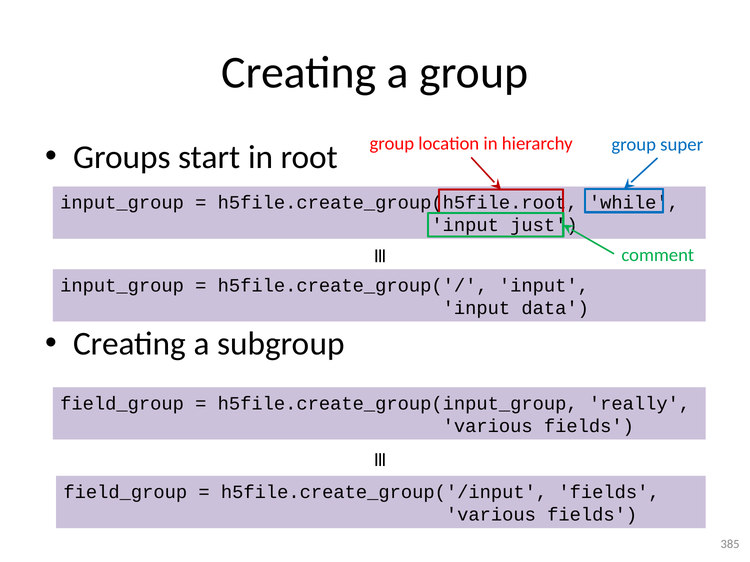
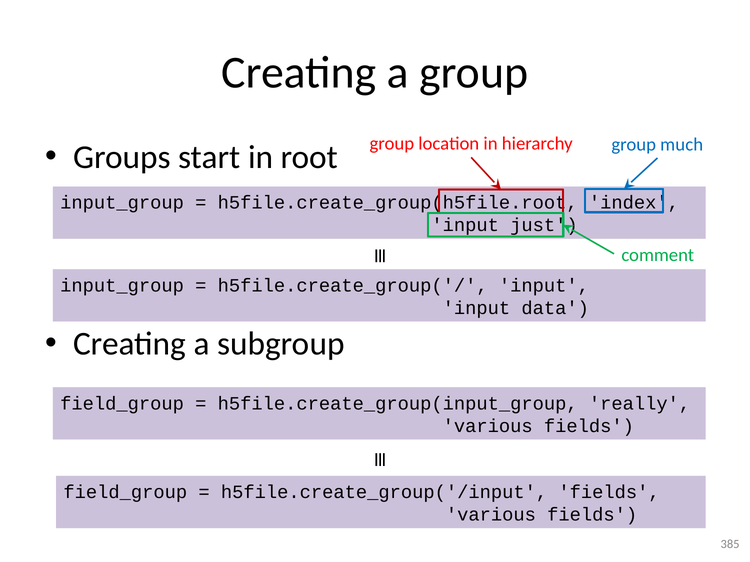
super: super -> much (682, 144)
while: while -> index (634, 203)
